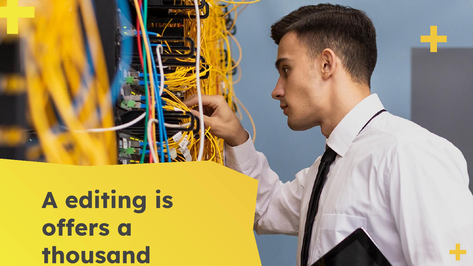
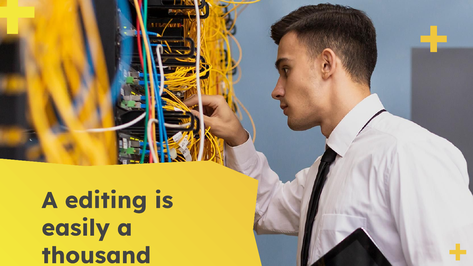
offers: offers -> easily (76, 228)
